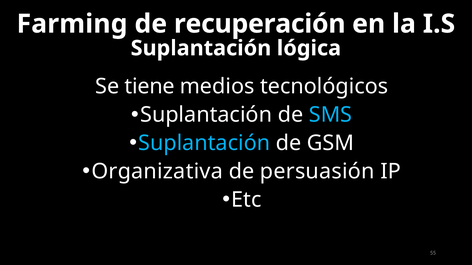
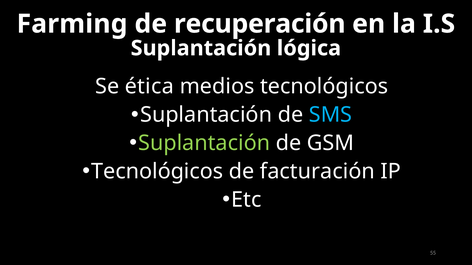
tiene: tiene -> ética (149, 87)
Suplantación colour: light blue -> light green (204, 143)
Organizativa: Organizativa -> Tecnológicos (157, 172)
persuasión: persuasión -> facturación (317, 172)
